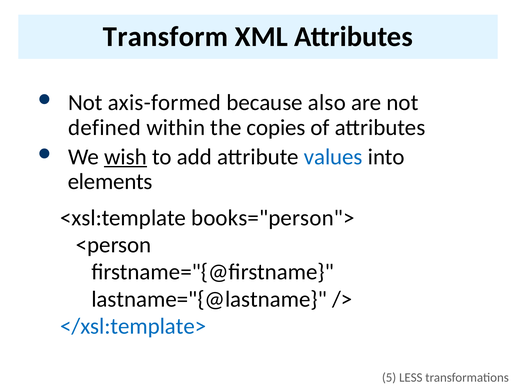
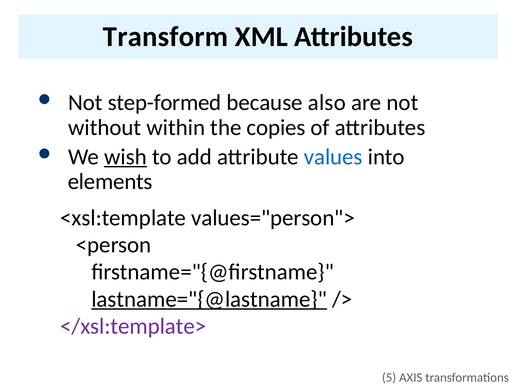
axis-formed: axis-formed -> step-formed (165, 103)
defined: defined -> without (105, 128)
books="person">: books="person"> -> values="person"> (273, 218)
lastname="{@lastname underline: none -> present (209, 299)
</xsl:template> colour: blue -> purple (133, 326)
LESS: LESS -> AXIS (411, 377)
